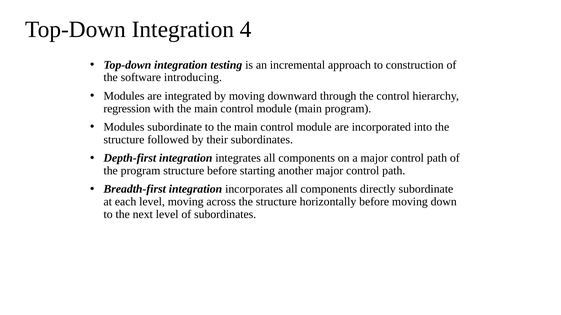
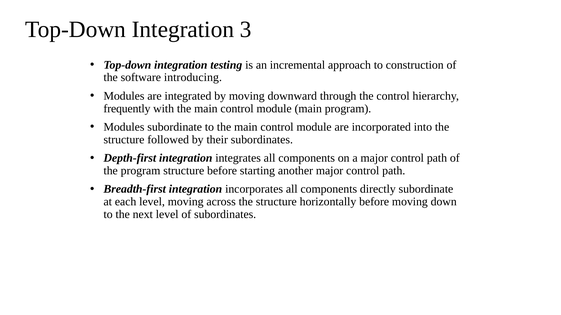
4: 4 -> 3 (246, 29)
regression: regression -> frequently (127, 109)
